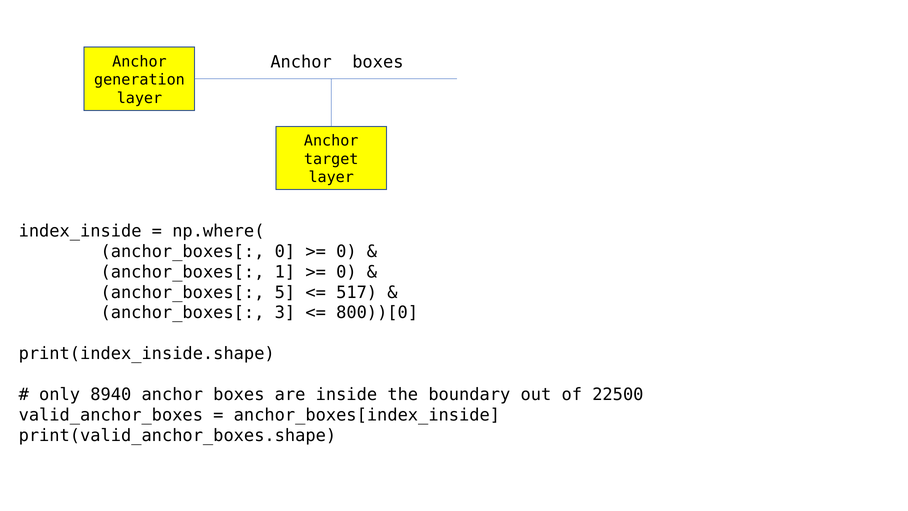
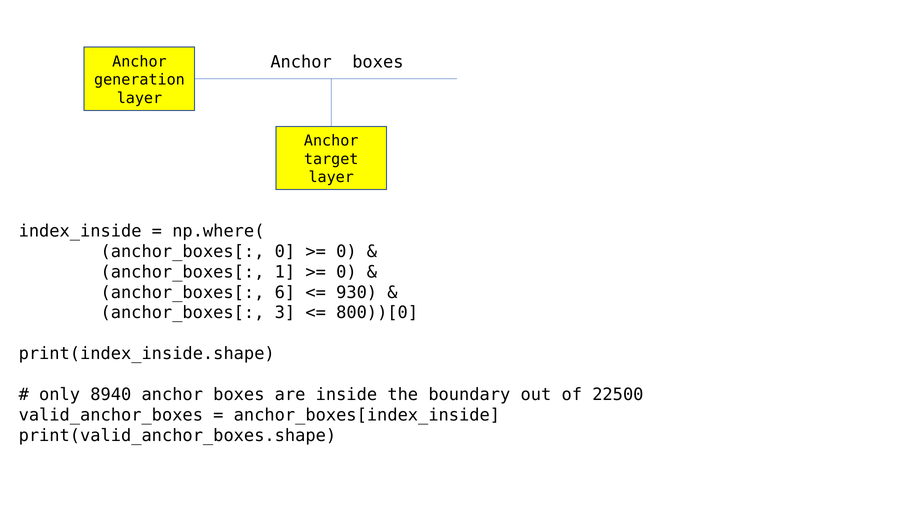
5: 5 -> 6 (285, 292)
517: 517 -> 930 (357, 292)
